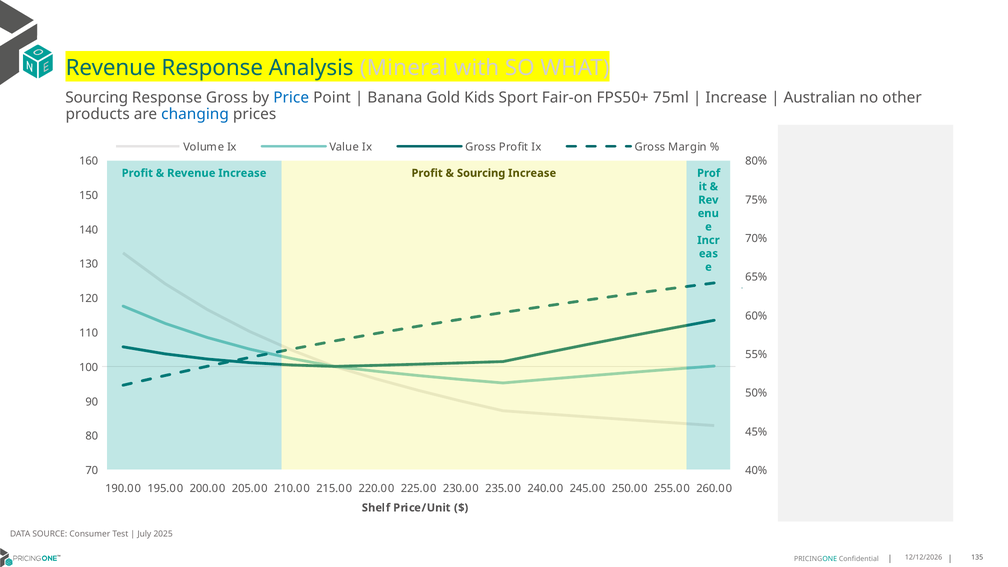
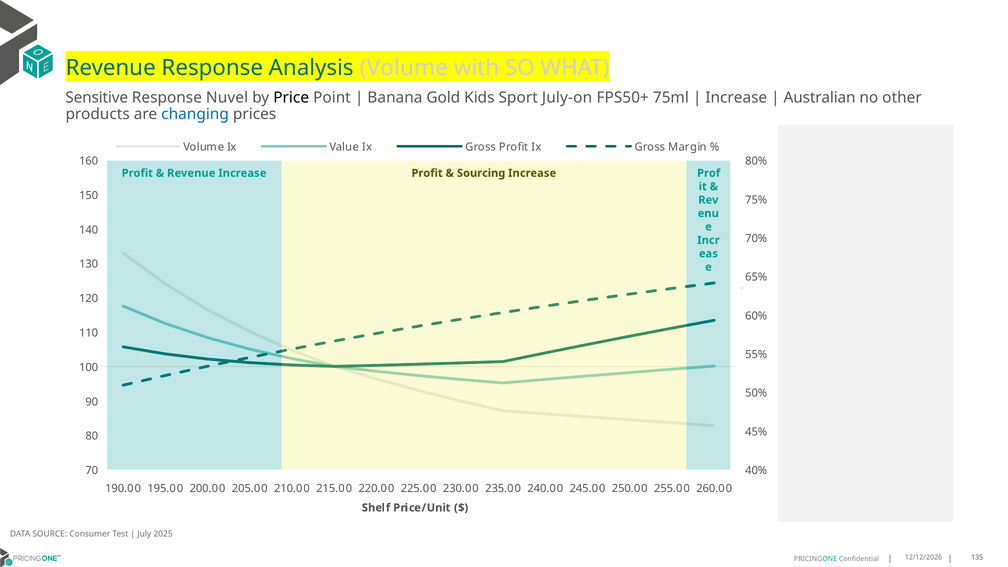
Analysis Mineral: Mineral -> Volume (404, 68)
Sourcing: Sourcing -> Sensitive (97, 98)
Response Gross: Gross -> Nuvel (227, 98)
Price colour: blue -> black (291, 98)
Fair-on: Fair-on -> July-on (567, 98)
